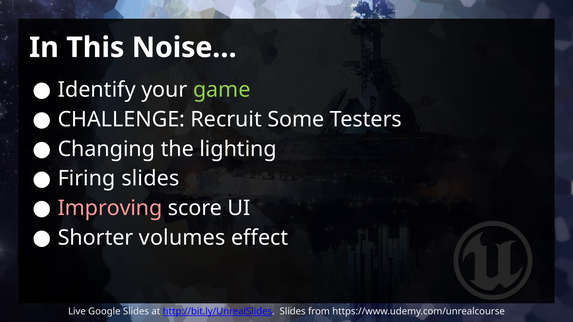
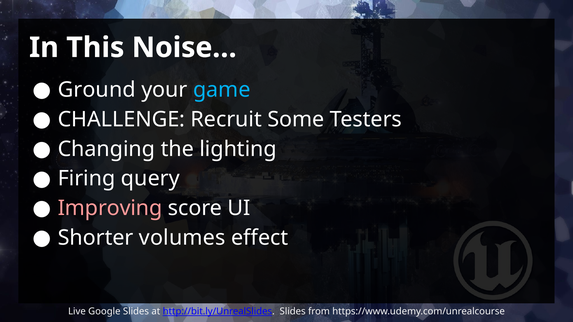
Identify: Identify -> Ground (97, 90)
game colour: light green -> light blue (222, 90)
Firing slides: slides -> query (150, 179)
